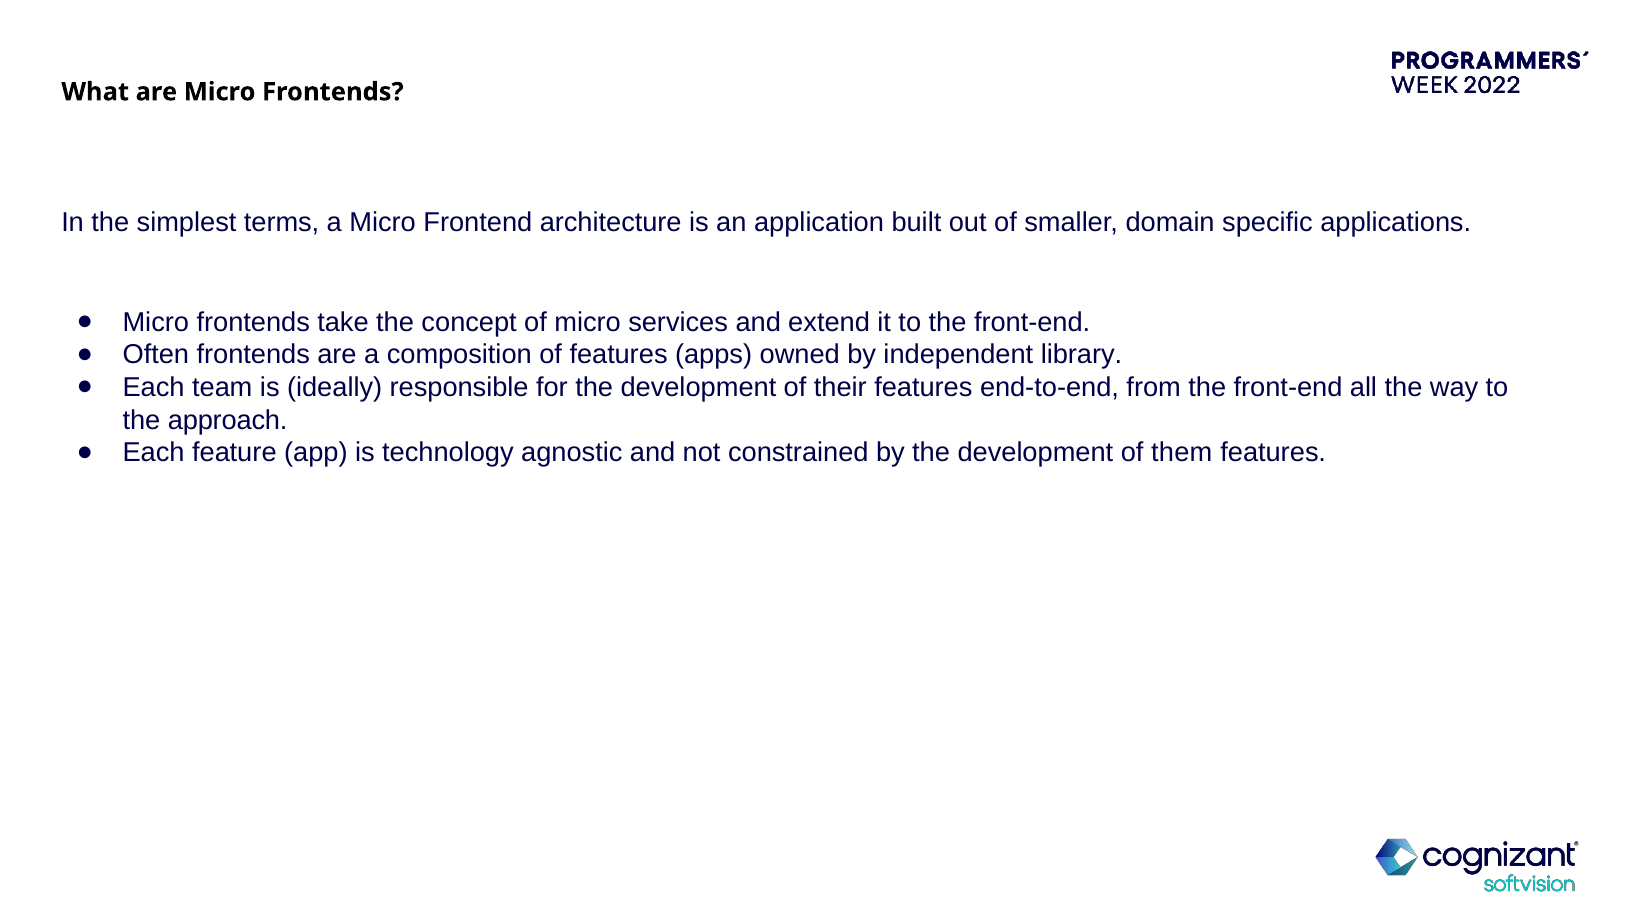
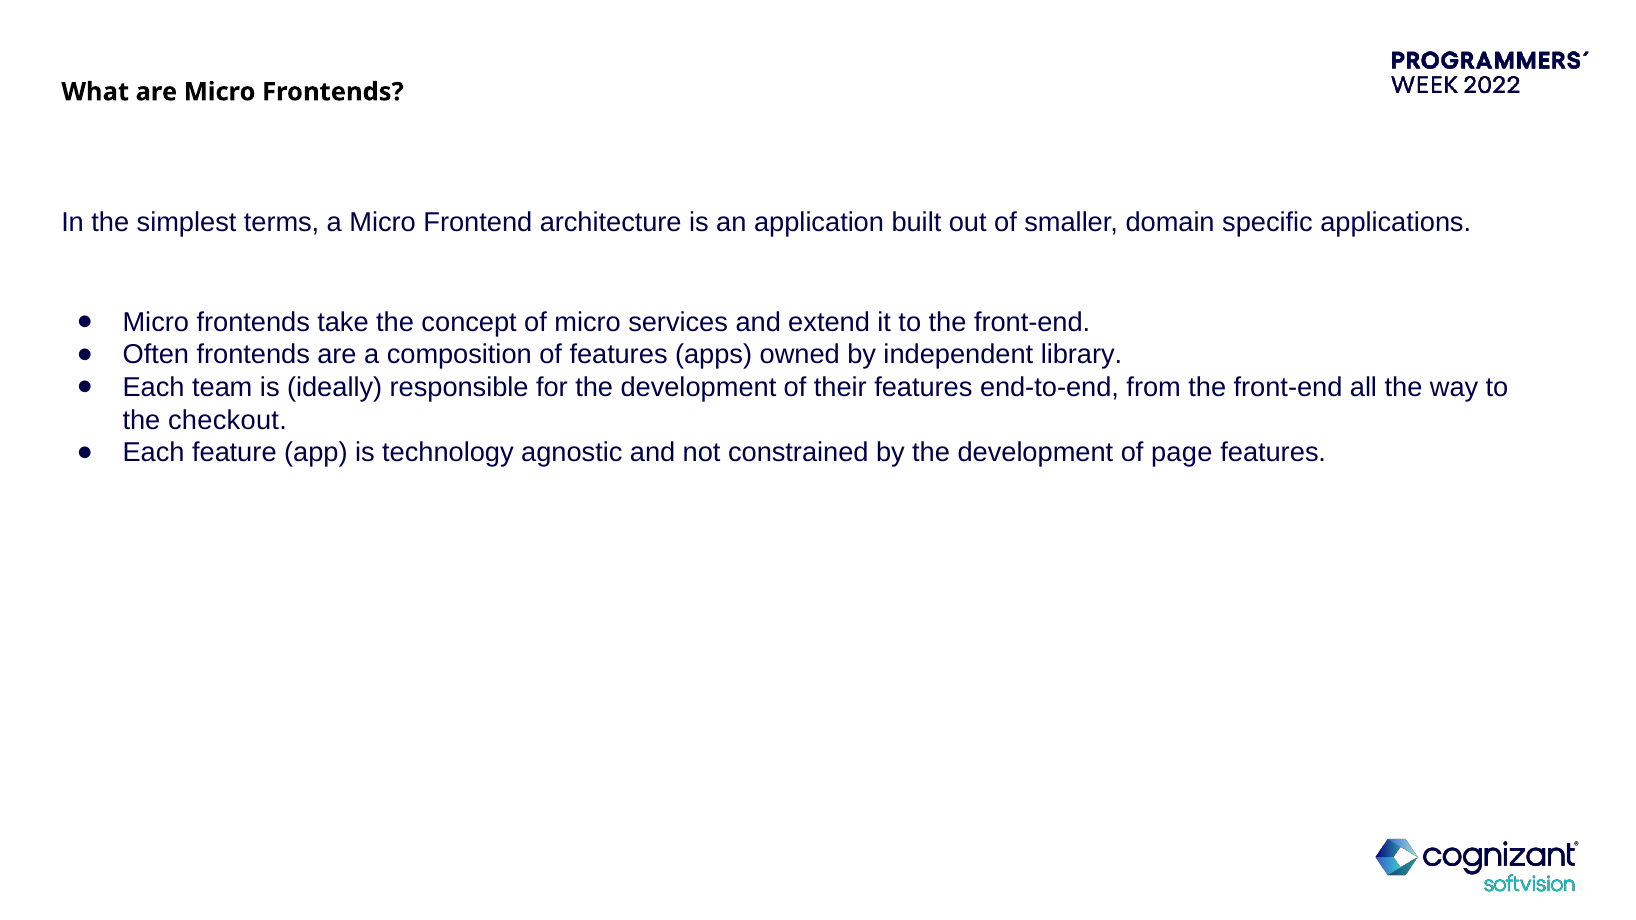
approach: approach -> checkout (227, 420)
them: them -> page (1182, 453)
